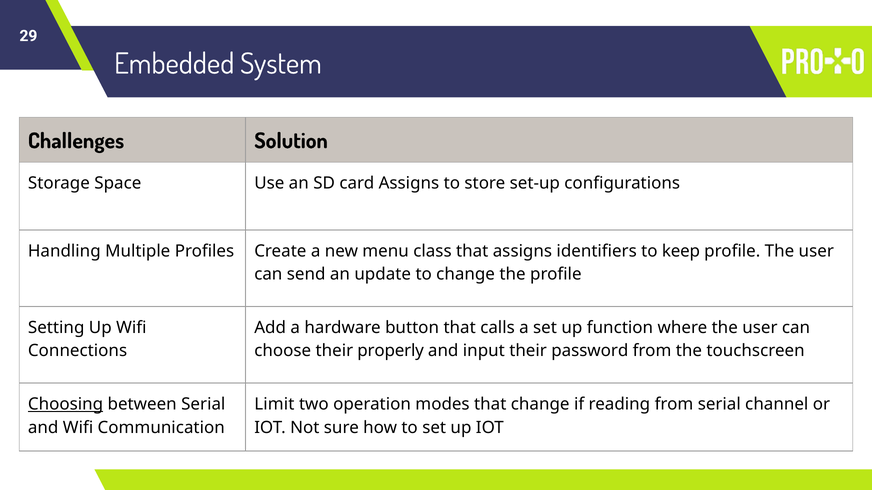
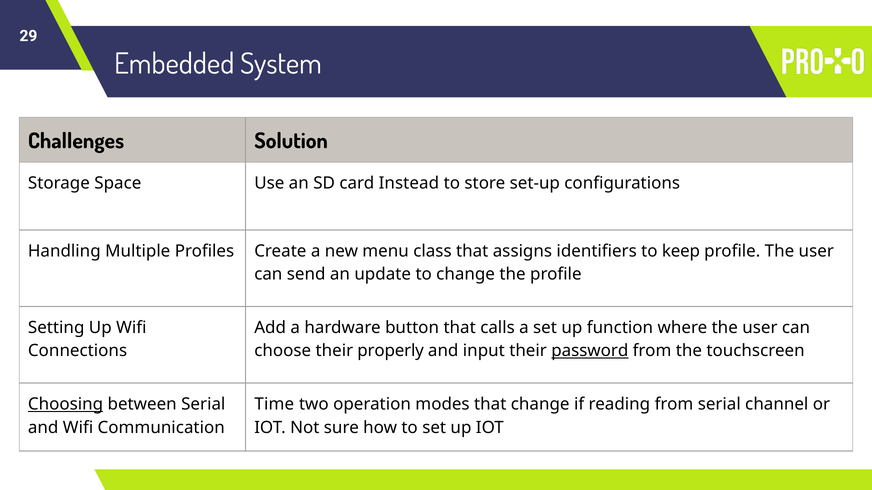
card Assigns: Assigns -> Instead (409, 184)
password underline: none -> present (590, 351)
Limit: Limit -> Time (274, 405)
